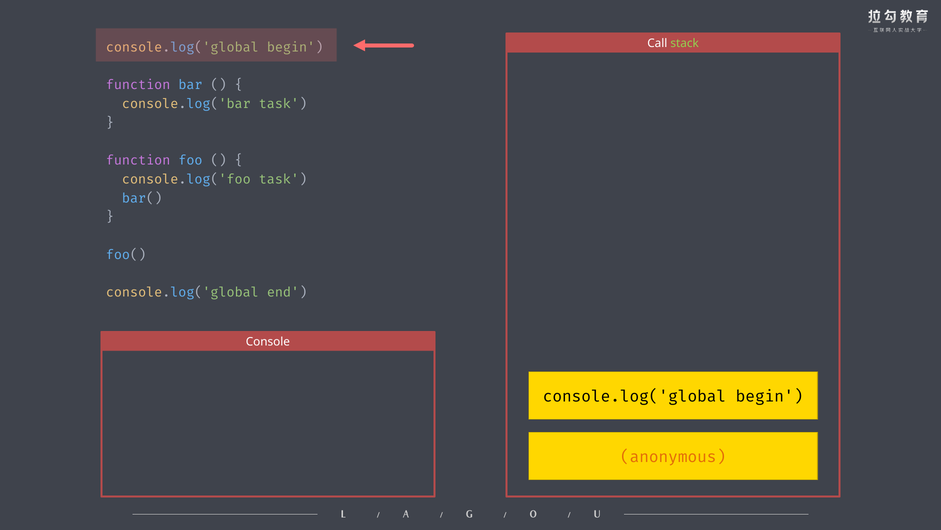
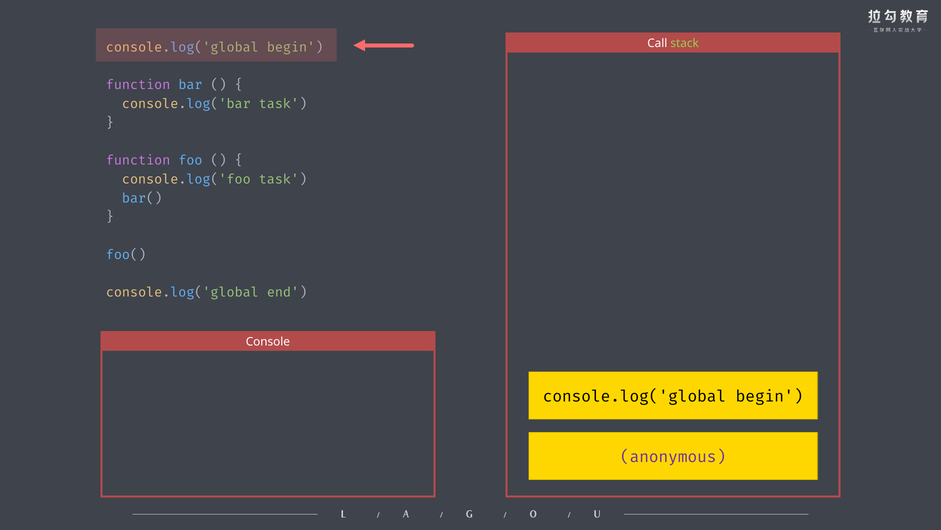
anonymous colour: orange -> purple (673, 457)
